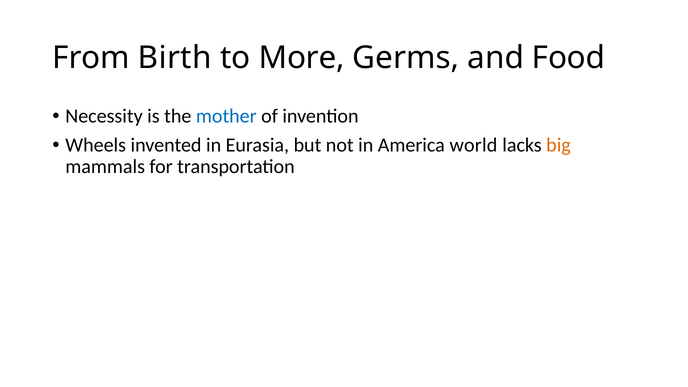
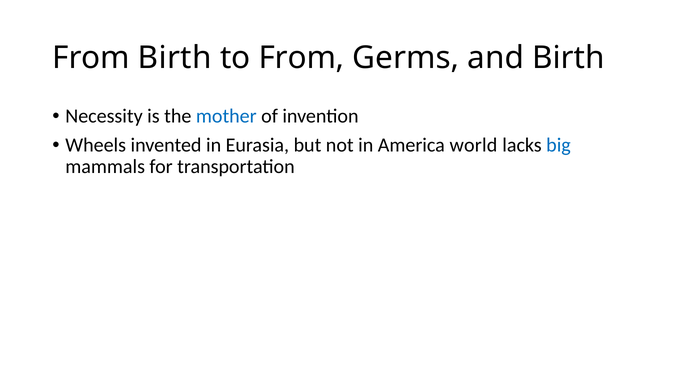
to More: More -> From (302, 58)
and Food: Food -> Birth (568, 58)
big colour: orange -> blue (559, 145)
